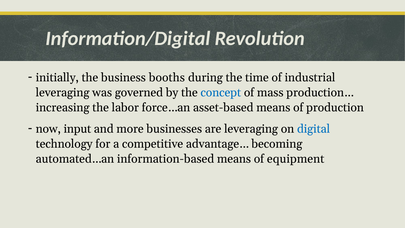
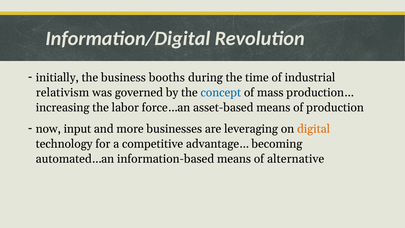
leveraging: leveraging -> relativism (63, 93)
digital colour: blue -> orange (314, 129)
equipment: equipment -> alternative (296, 159)
